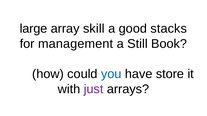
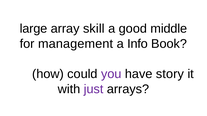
stacks: stacks -> middle (169, 29)
Still: Still -> Info (138, 44)
you colour: blue -> purple (111, 74)
store: store -> story (170, 74)
